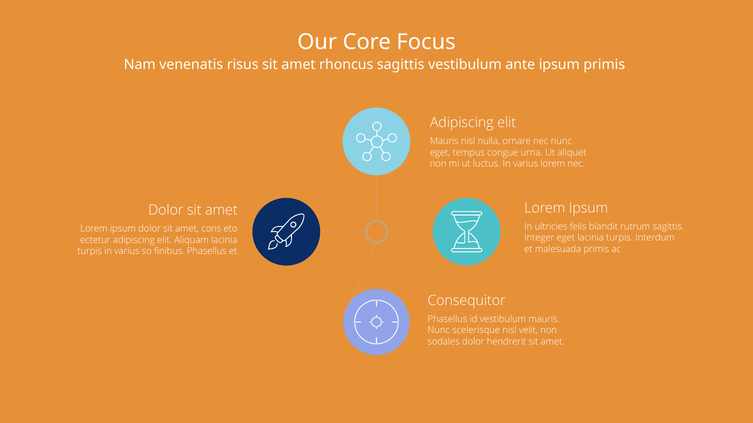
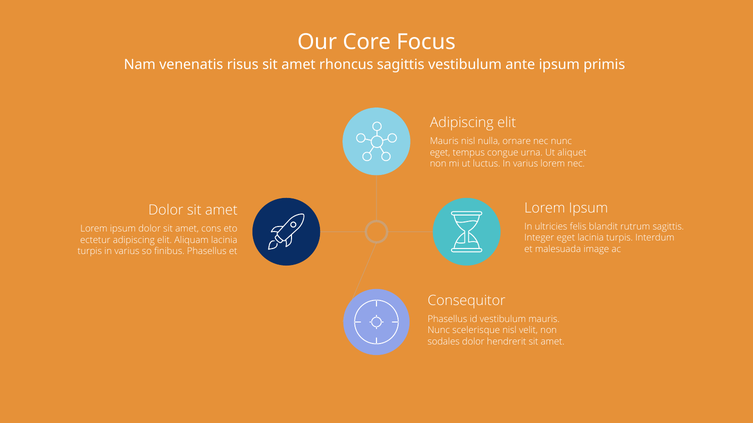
malesuada primis: primis -> image (596, 249)
